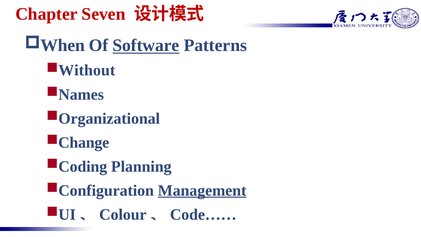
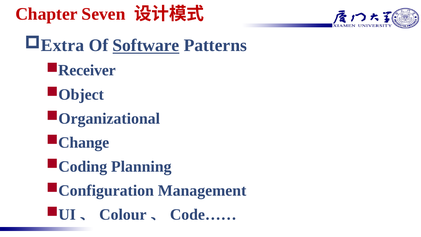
When: When -> Extra (63, 45)
Without: Without -> Receiver (87, 70)
Names: Names -> Object (81, 94)
Management underline: present -> none (202, 190)
